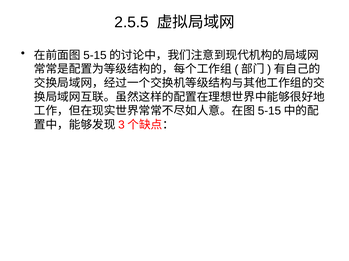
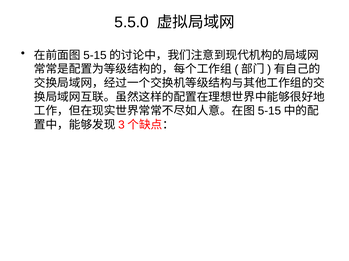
2.5.5: 2.5.5 -> 5.5.0 (132, 22)
